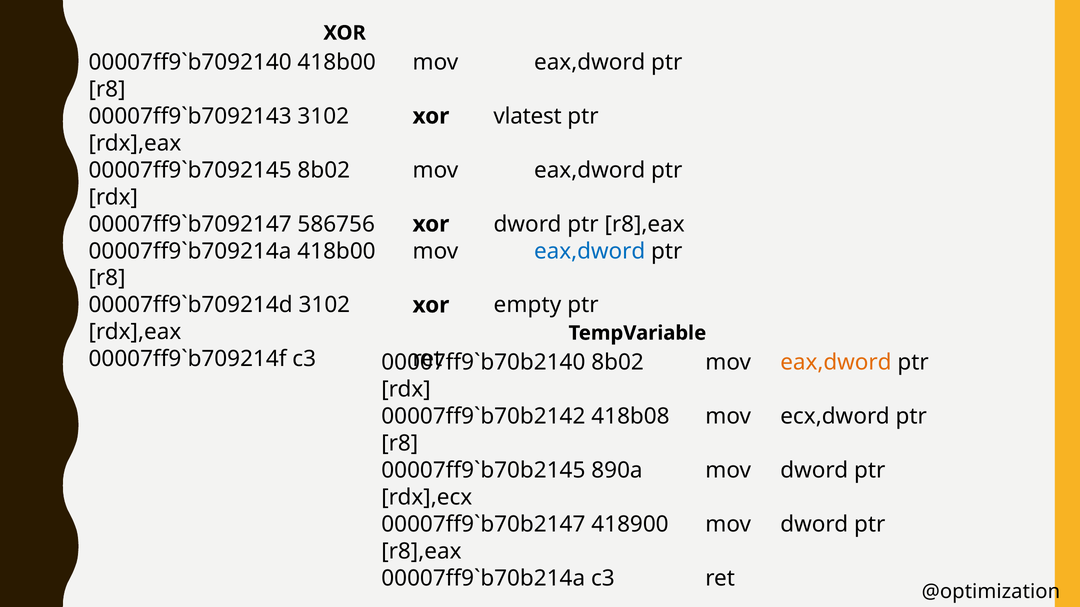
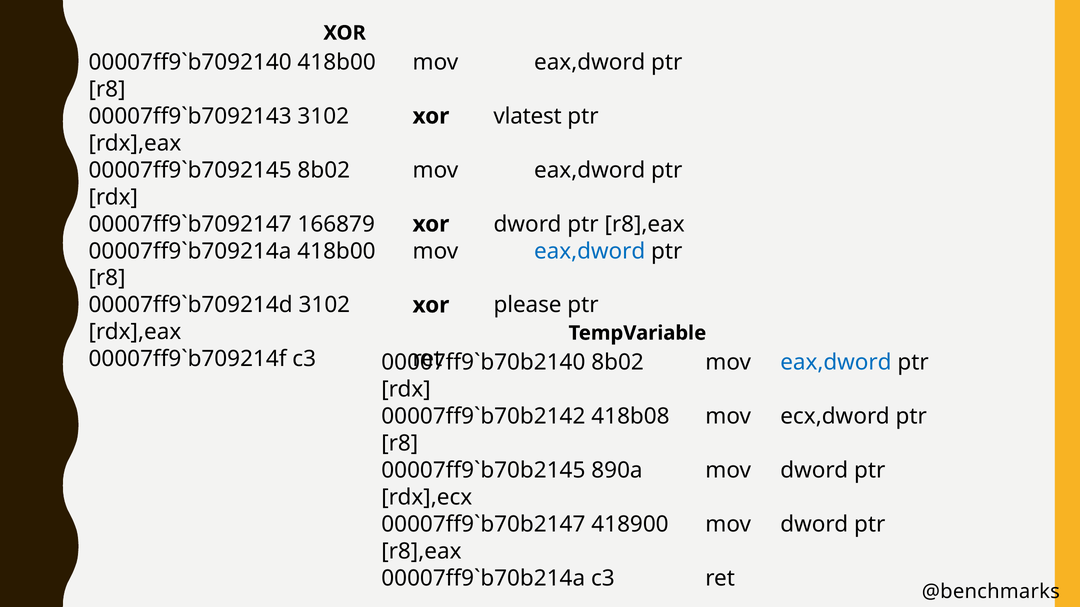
586756: 586756 -> 166879 (336, 224)
empty: empty -> please (528, 305)
eax,dword colour: orange -> blue (836, 363)
@optimization: @optimization -> @benchmarks (991, 592)
